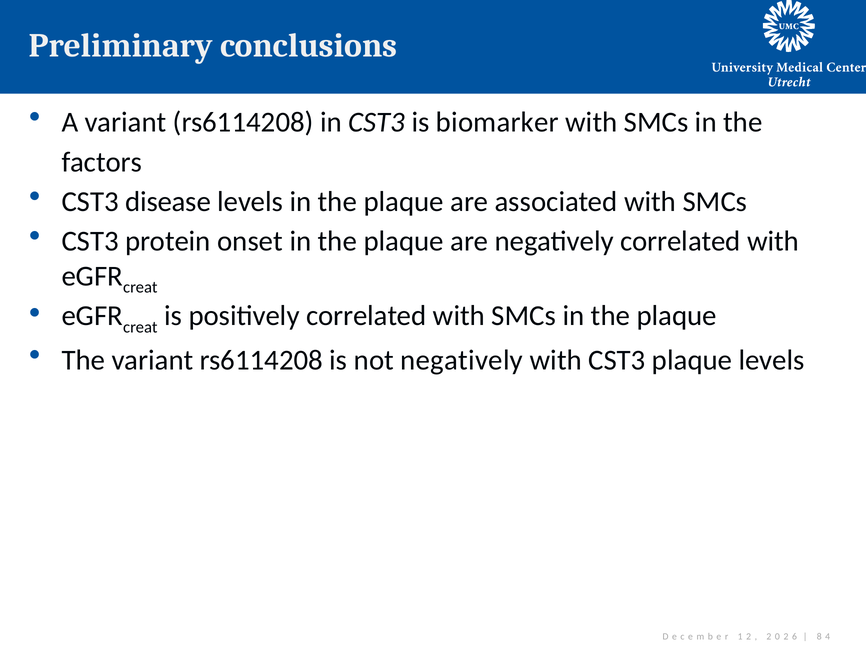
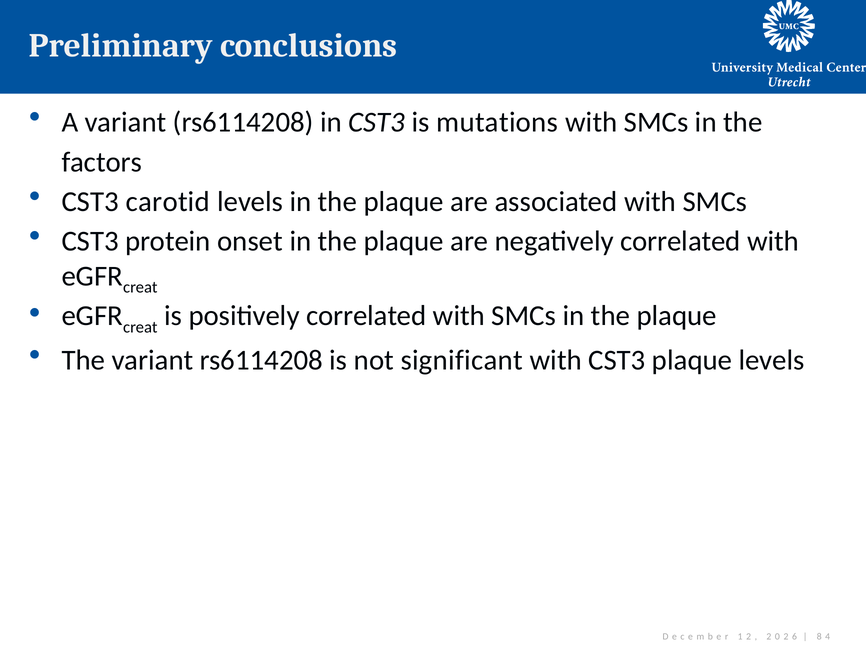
biomarker: biomarker -> mutations (497, 122)
disease: disease -> carotid (168, 202)
not negatively: negatively -> significant (462, 361)
